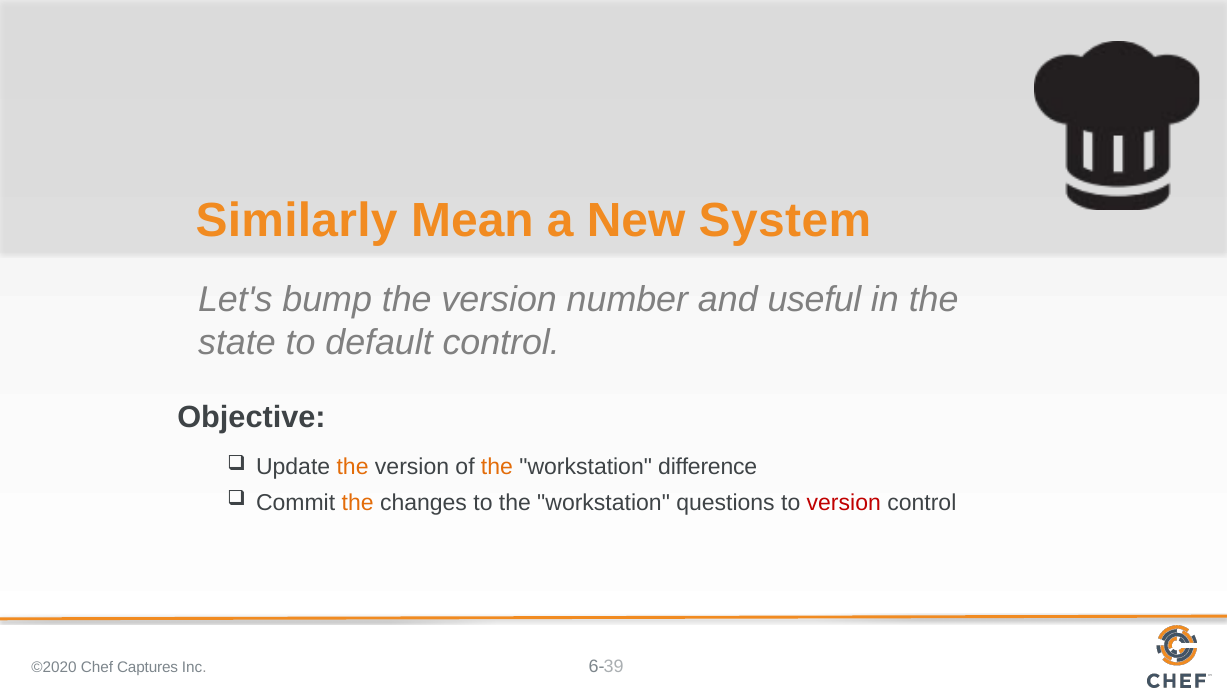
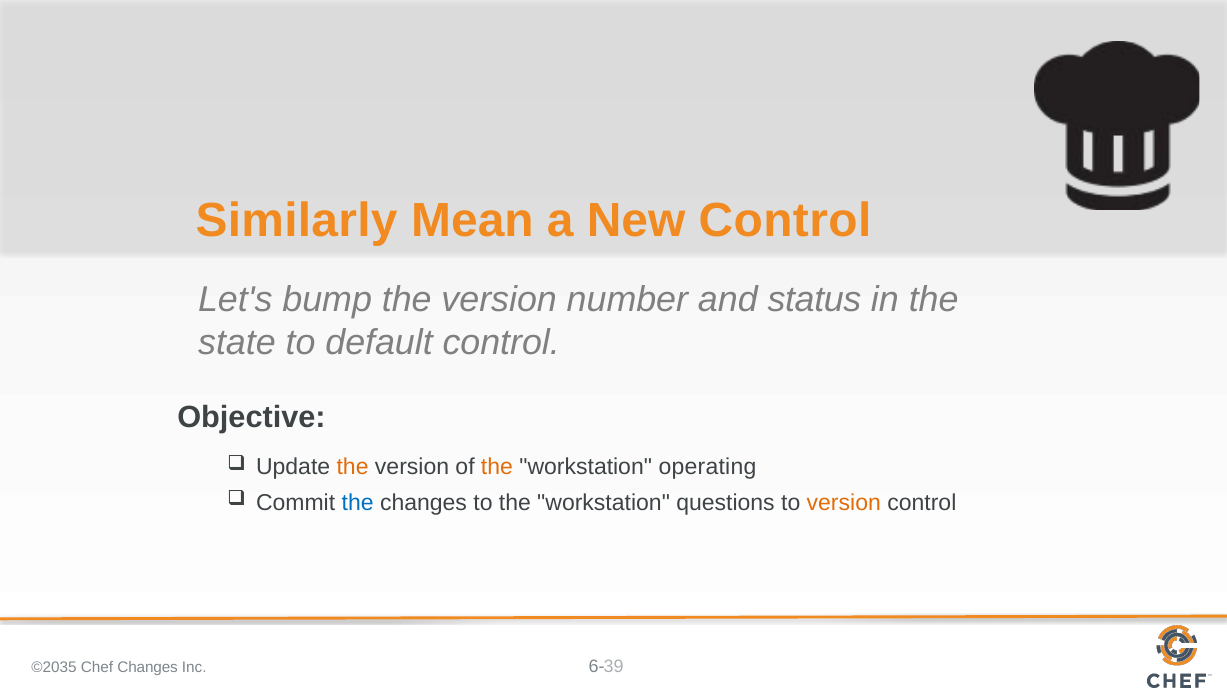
New System: System -> Control (785, 221)
useful: useful -> status (814, 300)
difference: difference -> operating (707, 467)
the colour: orange -> blue (358, 503)
version colour: red -> orange (844, 503)
©2020: ©2020 -> ©2035 (54, 668)
Chef Captures: Captures -> Changes (148, 668)
